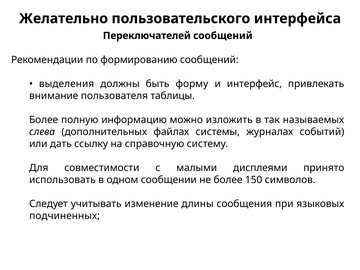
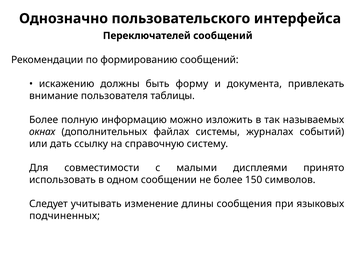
Желательно: Желательно -> Однозначно (64, 19)
выделения: выделения -> искажению (67, 84)
интерфейс: интерфейс -> документа (254, 84)
слева: слева -> окнах (42, 132)
